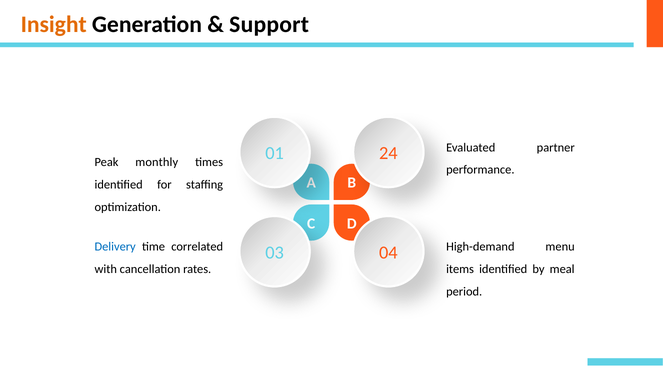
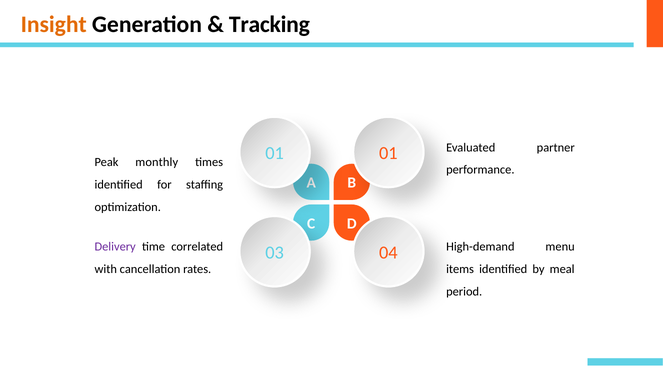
Support: Support -> Tracking (269, 25)
01 24: 24 -> 01 (388, 153)
Delivery colour: blue -> purple (115, 247)
